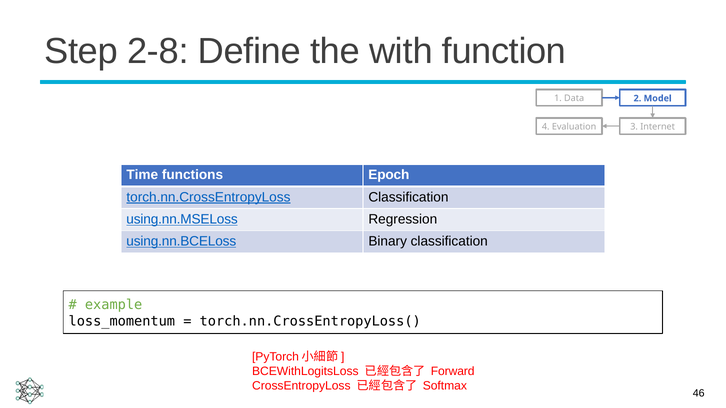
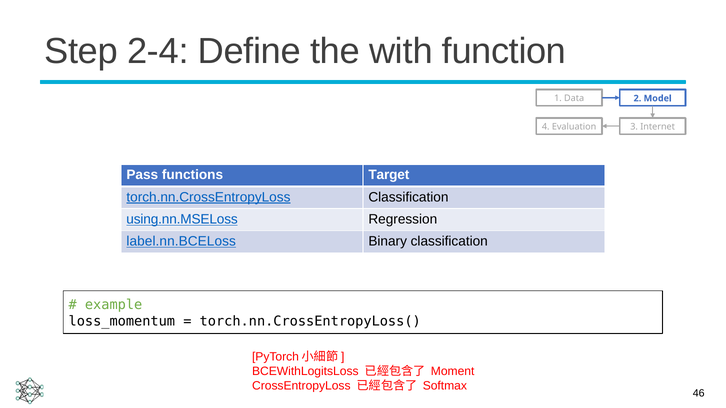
2-8: 2-8 -> 2-4 (158, 51)
Time: Time -> Pass (142, 175)
Epoch: Epoch -> Target (389, 175)
using.nn.BCELoss: using.nn.BCELoss -> label.nn.BCELoss (181, 241)
Forward: Forward -> Moment (453, 372)
